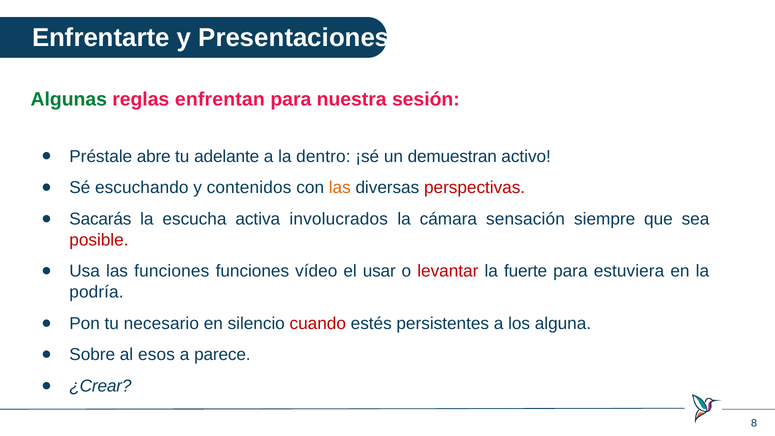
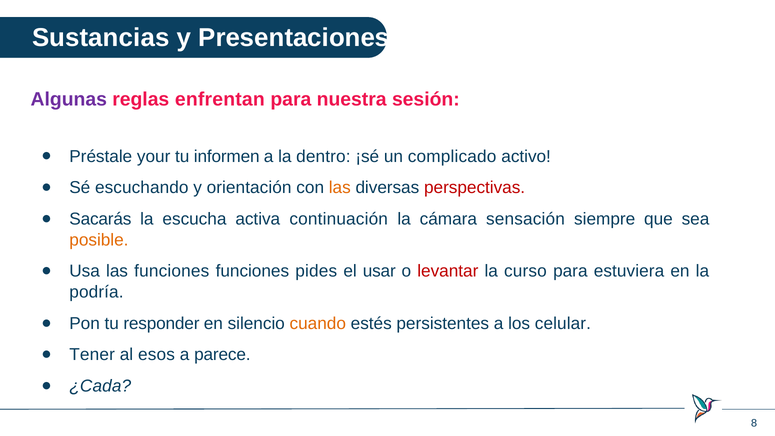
Enfrentarte: Enfrentarte -> Sustancias (101, 38)
Algunas colour: green -> purple (69, 99)
abre: abre -> your (154, 156)
adelante: adelante -> informen (227, 156)
demuestran: demuestran -> complicado (452, 156)
contenidos: contenidos -> orientación (249, 188)
involucrados: involucrados -> continuación (339, 219)
posible colour: red -> orange (99, 240)
vídeo: vídeo -> pides (316, 271)
fuerte: fuerte -> curso (525, 271)
necesario: necesario -> responder (161, 323)
cuando colour: red -> orange (318, 323)
alguna: alguna -> celular (563, 323)
Sobre: Sobre -> Tener (92, 355)
¿Crear: ¿Crear -> ¿Cada (100, 386)
